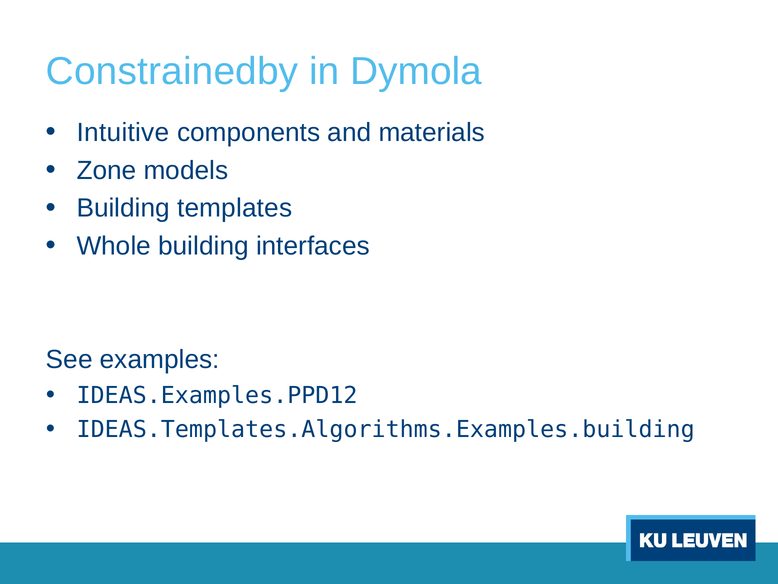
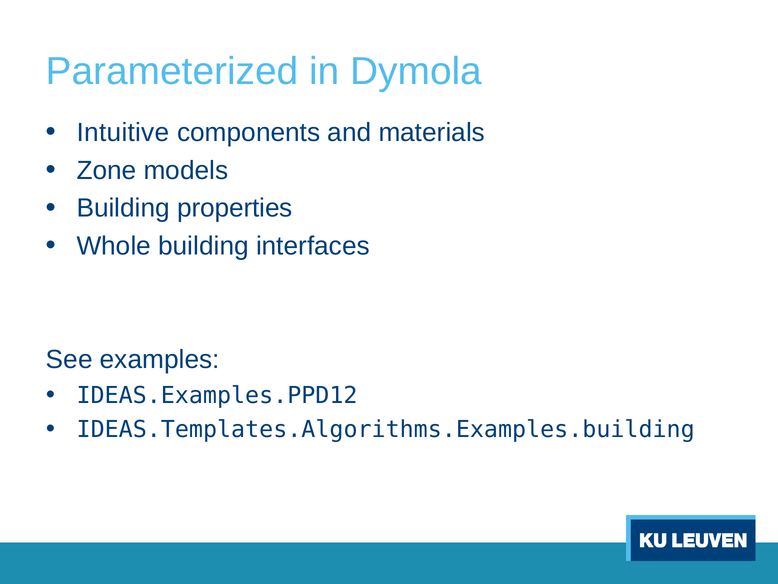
Constrainedby: Constrainedby -> Parameterized (172, 71)
templates: templates -> properties (235, 208)
